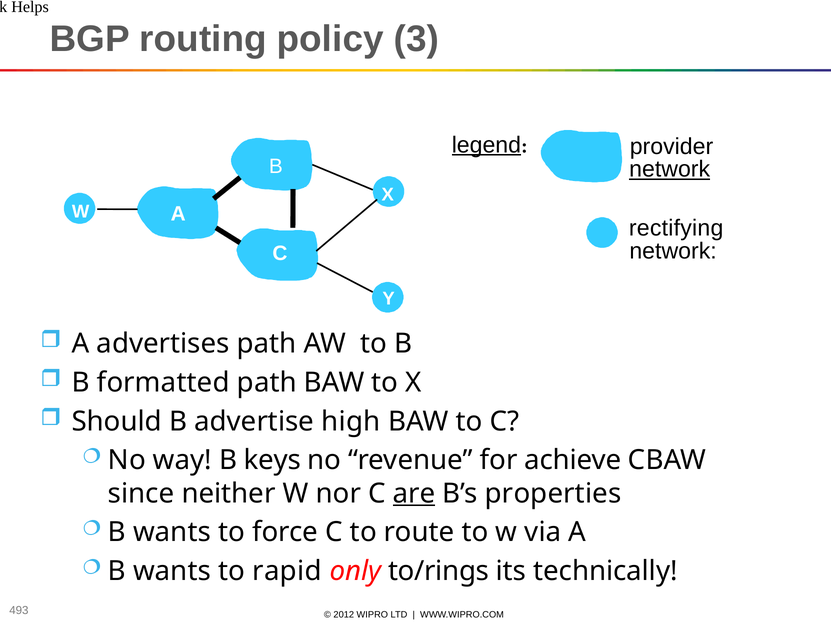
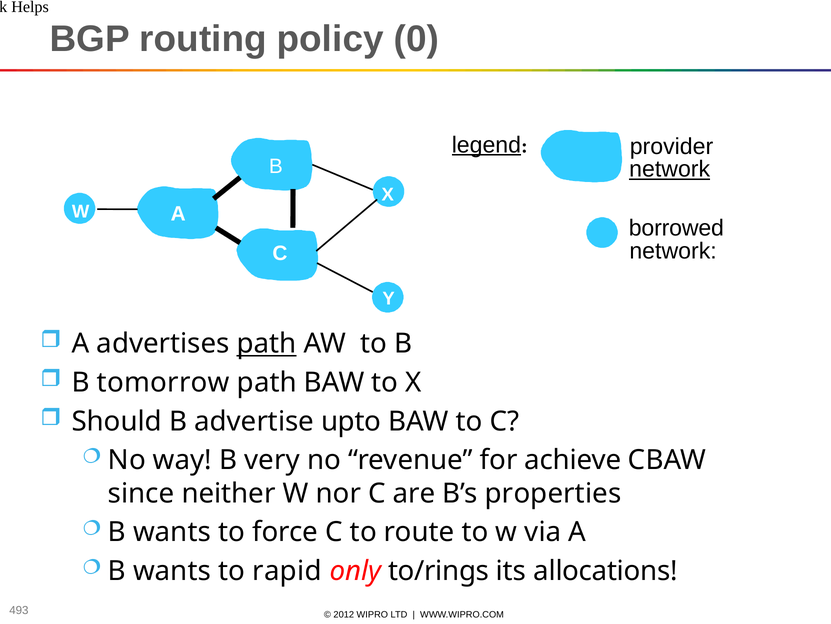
3: 3 -> 0 (416, 39)
rectifying: rectifying -> borrowed (676, 228)
path underline: none -> present (267, 343)
formatted: formatted -> tomorrow (163, 382)
high: high -> upto (351, 421)
keys: keys -> very (272, 460)
are underline: present -> none (414, 493)
technically: technically -> allocations (606, 570)
